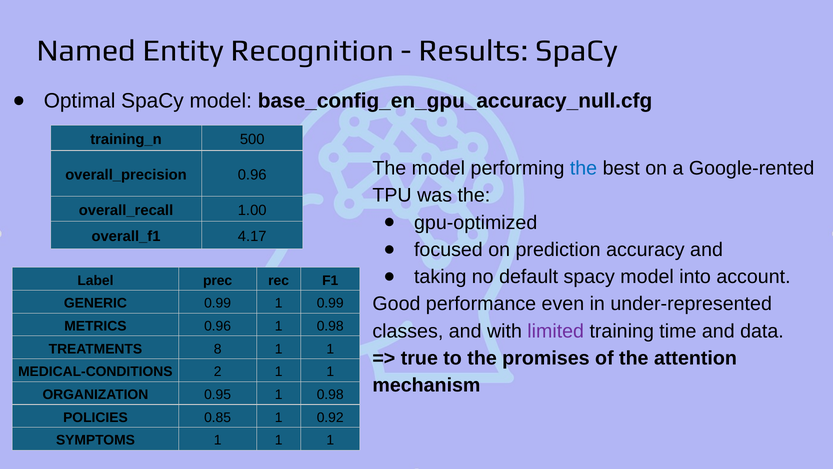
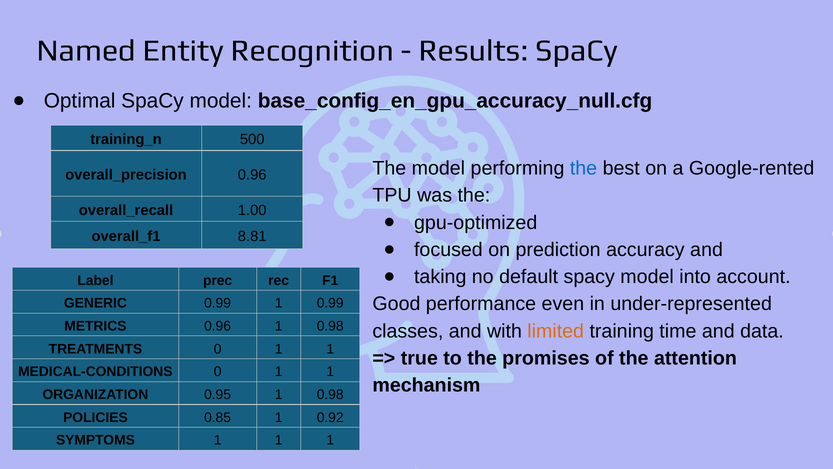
4.17: 4.17 -> 8.81 (252, 236)
limited colour: purple -> orange (556, 331)
TREATMENTS 8: 8 -> 0 (218, 349)
MEDICAL-CONDITIONS 2: 2 -> 0 (218, 371)
